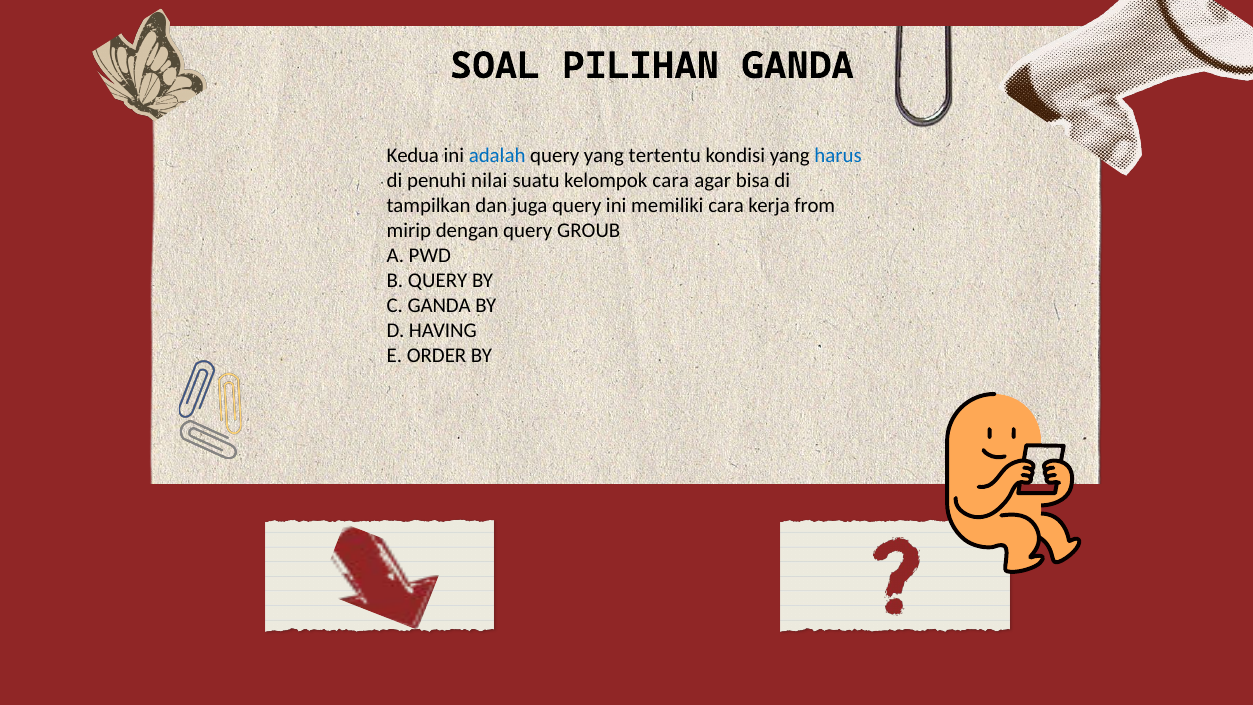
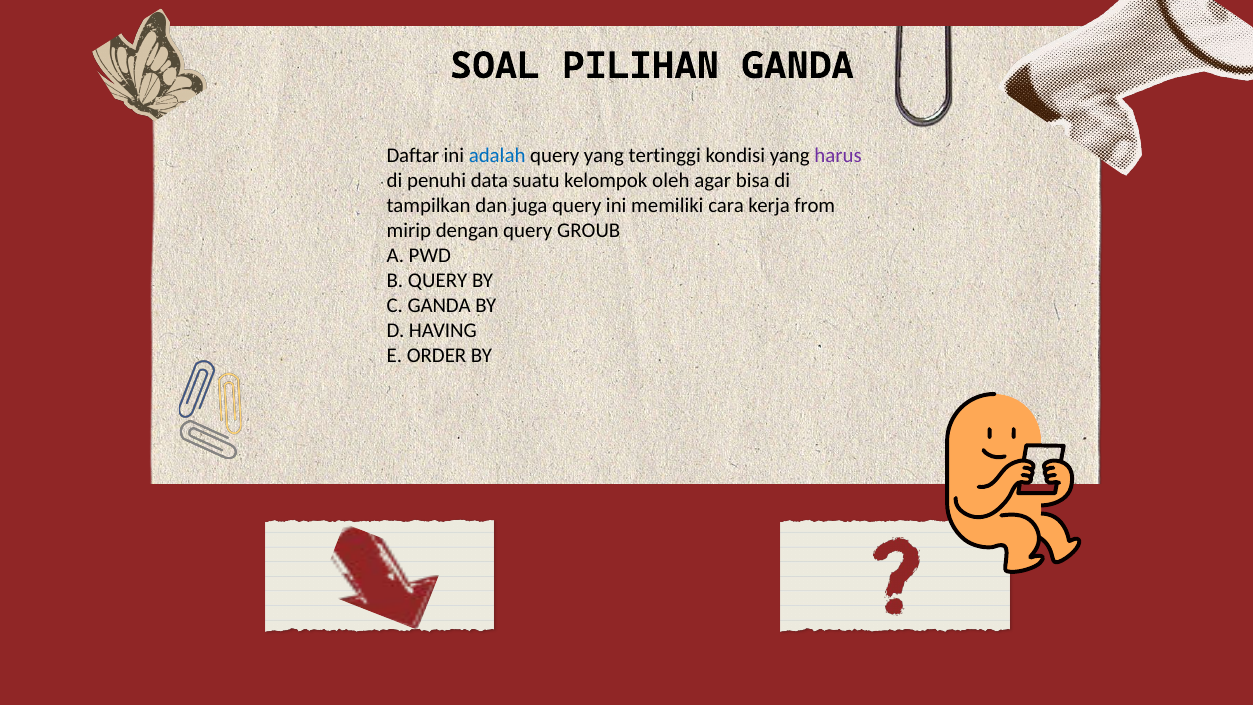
Kedua: Kedua -> Daftar (413, 155)
tertentu: tertentu -> tertinggi (665, 155)
harus colour: blue -> purple (838, 155)
nilai: nilai -> data (490, 180)
kelompok cara: cara -> oleh (671, 180)
